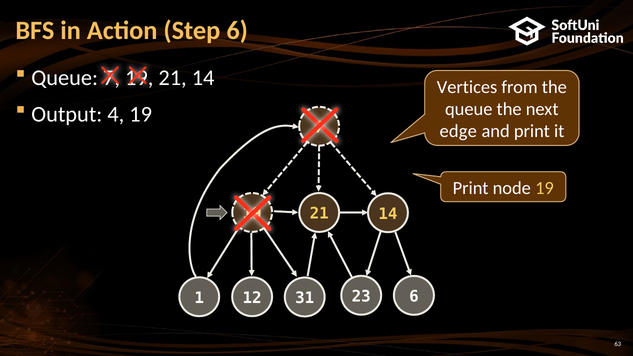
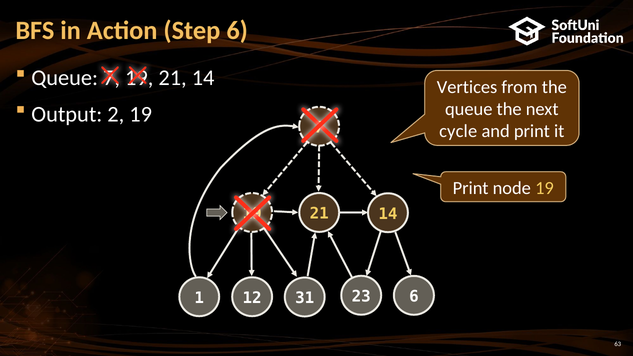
4: 4 -> 2 (116, 114)
edge: edge -> cycle (458, 131)
